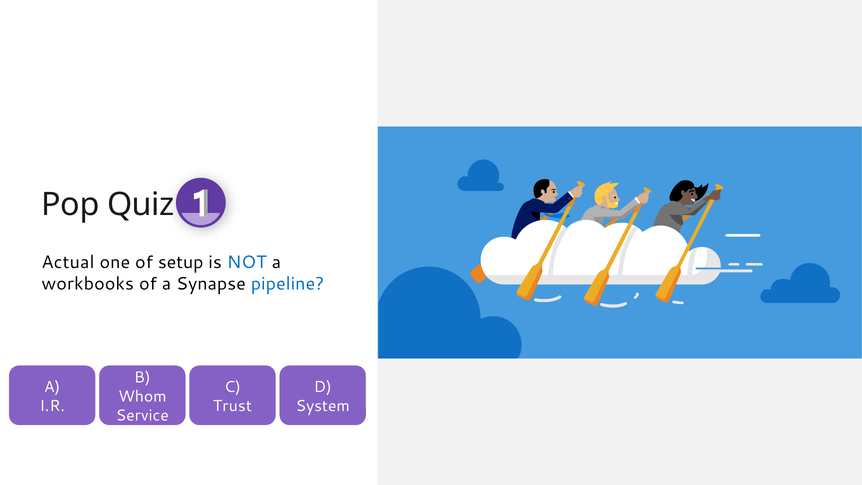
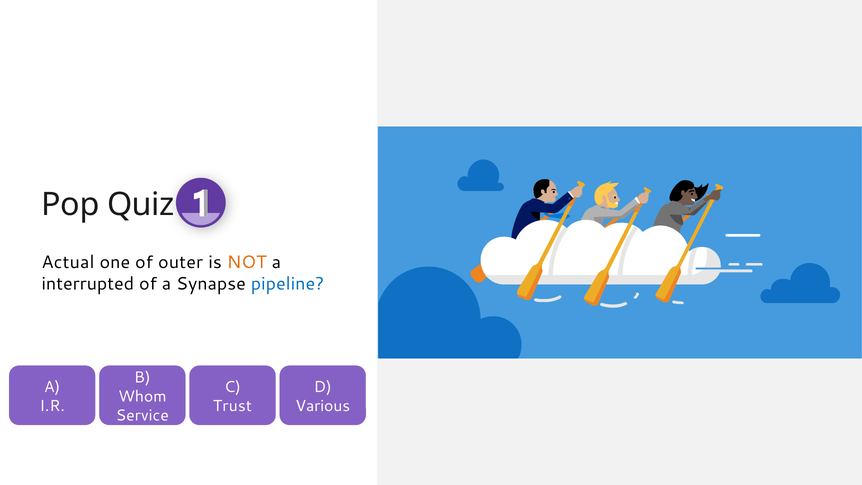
setup: setup -> outer (181, 262)
NOT colour: blue -> orange (247, 262)
workbooks: workbooks -> interrupted (88, 284)
System: System -> Various (323, 406)
